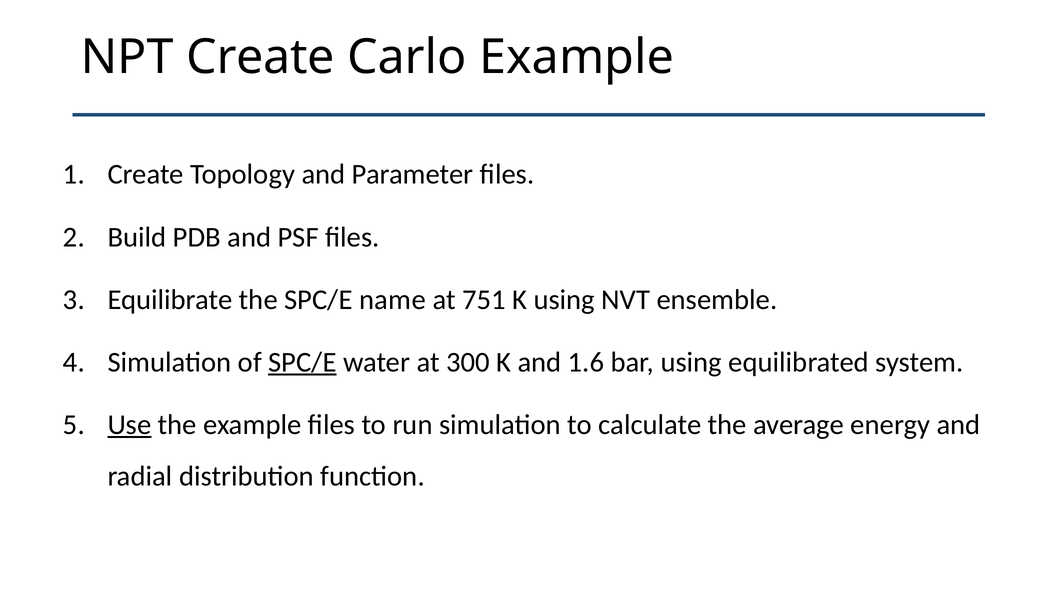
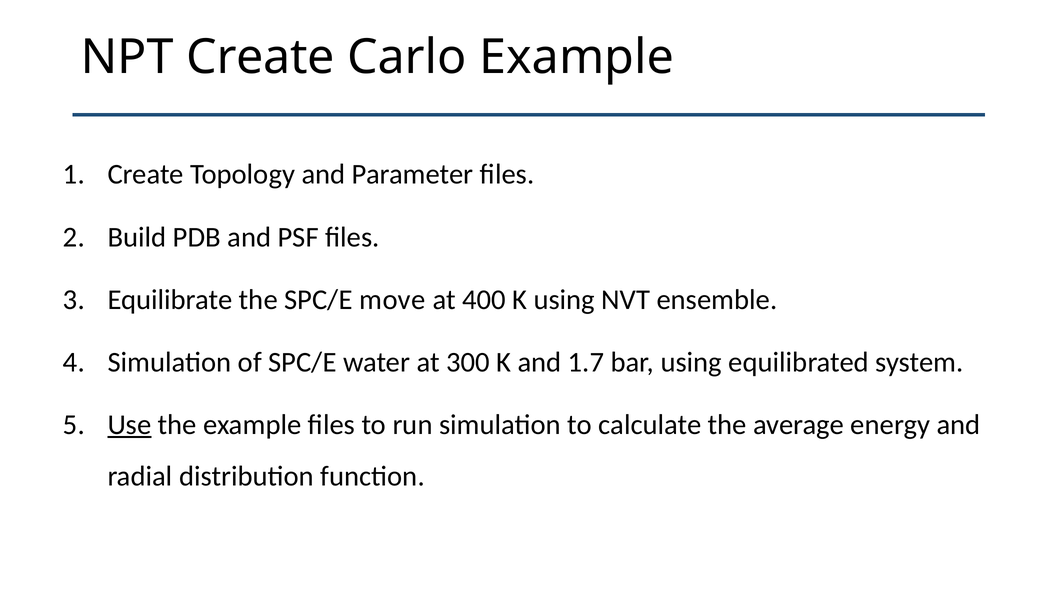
name: name -> move (392, 300)
751: 751 -> 400 (484, 300)
SPC/E underline: present -> none (302, 362)
1.6: 1.6 -> 1.7 (586, 362)
